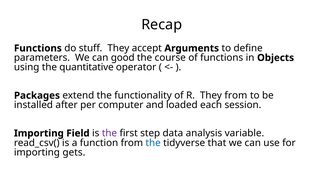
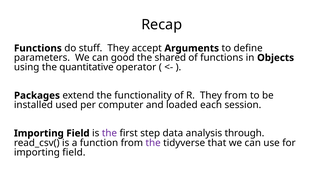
course: course -> shared (170, 58)
after: after -> used (67, 105)
variable: variable -> through (244, 134)
the colour: blue -> purple (153, 143)
gets: gets -> field (74, 153)
